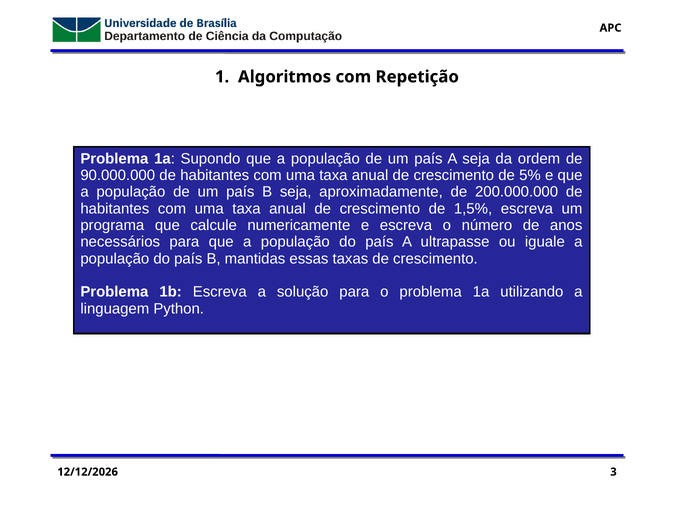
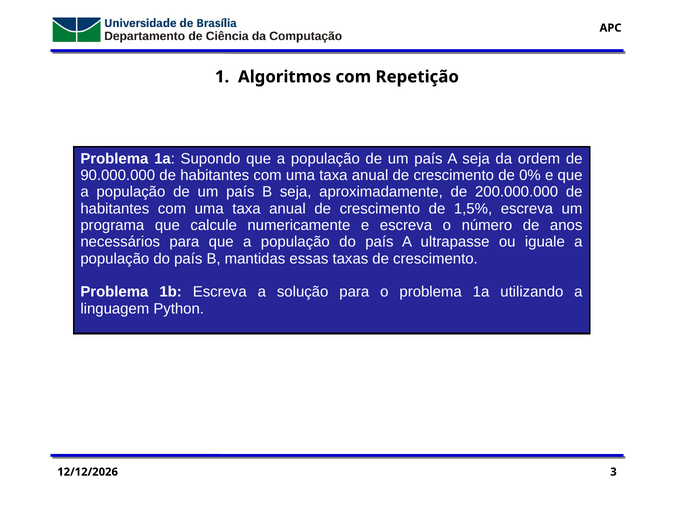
5%: 5% -> 0% (530, 175)
